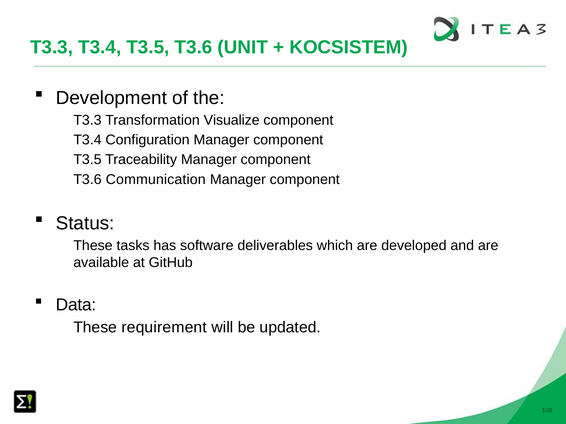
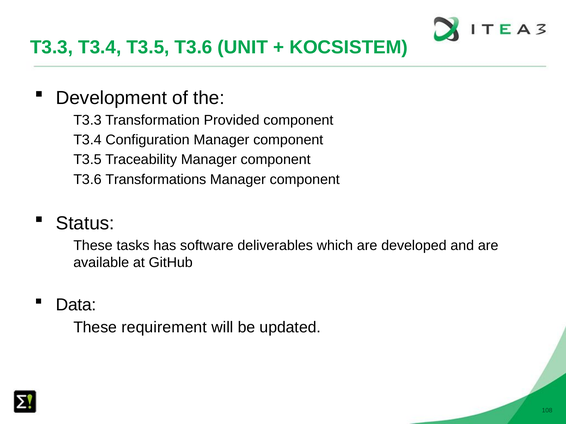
Visualize: Visualize -> Provided (232, 120)
Communication: Communication -> Transformations (156, 180)
